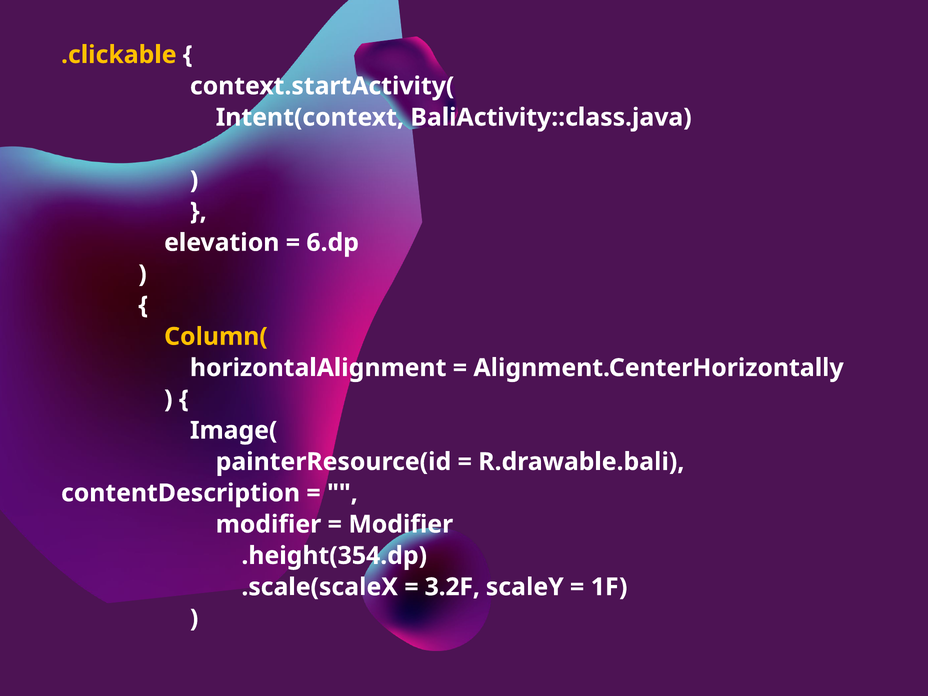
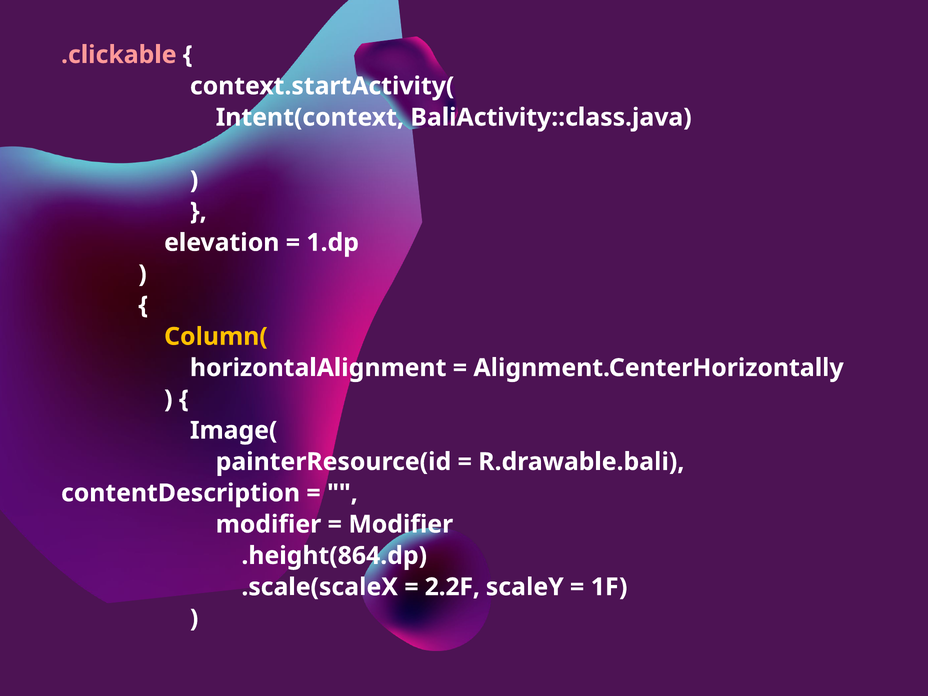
.clickable colour: yellow -> pink (119, 55)
6.dp: 6.dp -> 1.dp (333, 243)
.height(354.dp: .height(354.dp -> .height(864.dp (334, 556)
3.2F: 3.2F -> 2.2F (452, 587)
